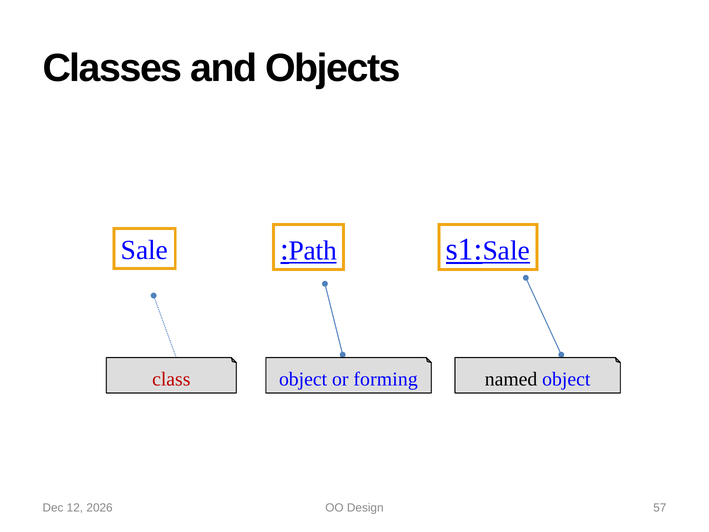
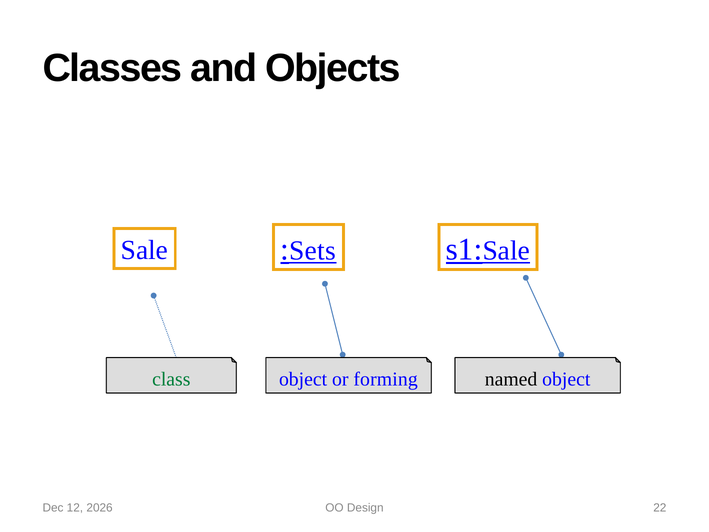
Path: Path -> Sets (313, 250)
class colour: red -> green (171, 379)
57: 57 -> 22 (660, 508)
